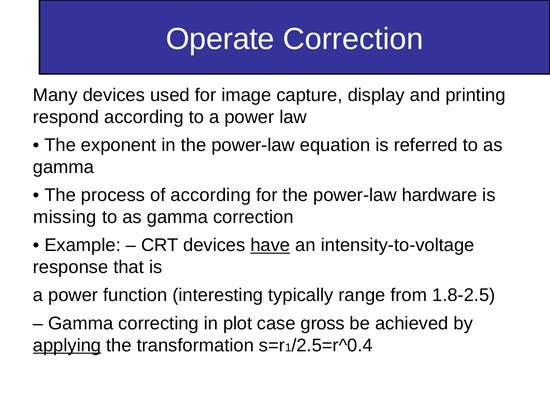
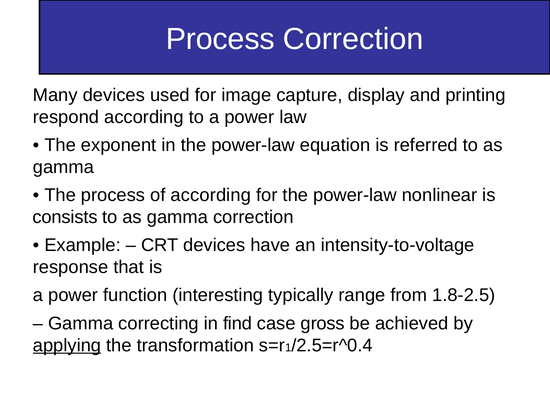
Operate: Operate -> Process (220, 39)
hardware: hardware -> nonlinear (439, 195)
missing: missing -> consists (65, 217)
have underline: present -> none (270, 245)
plot: plot -> find (238, 324)
